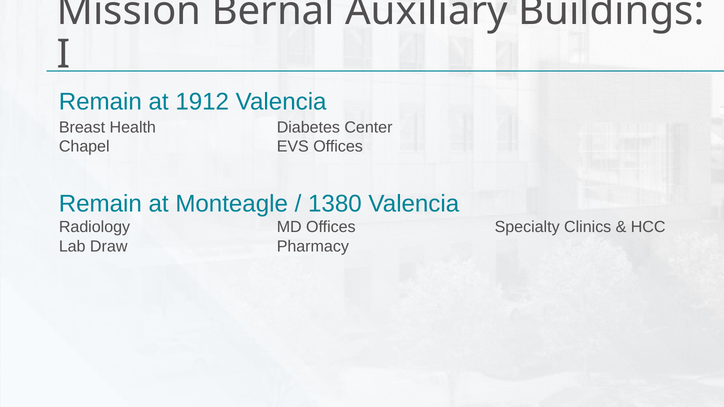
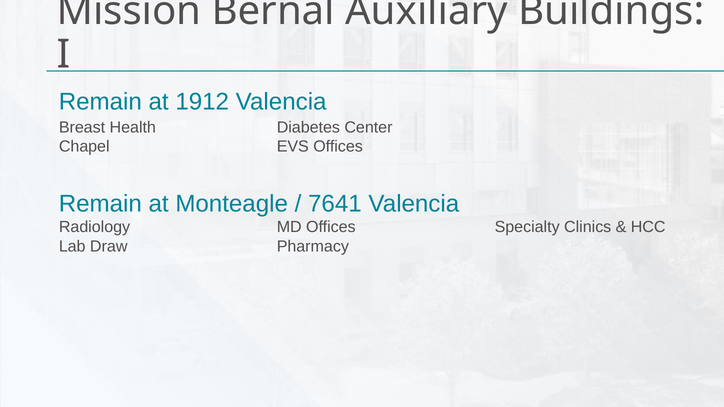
1380: 1380 -> 7641 (335, 204)
